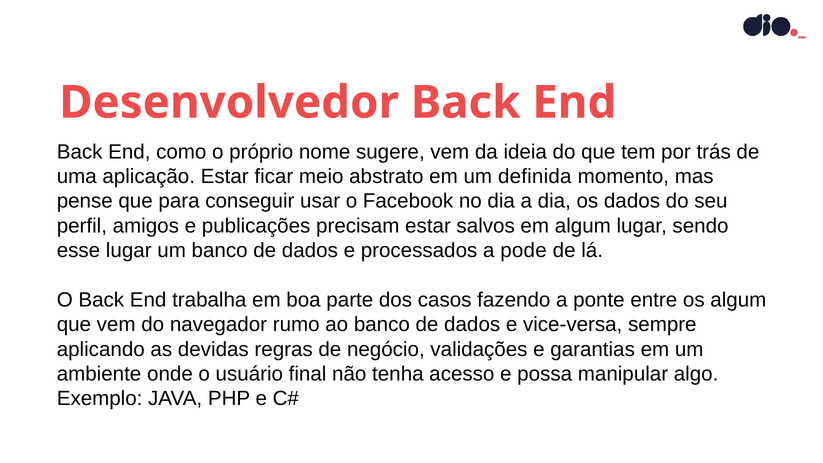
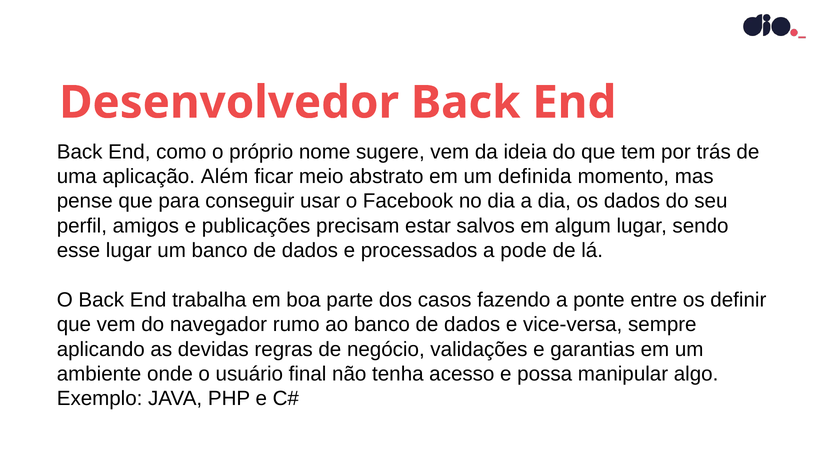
aplicação Estar: Estar -> Além (225, 176)
os algum: algum -> definir (738, 300)
